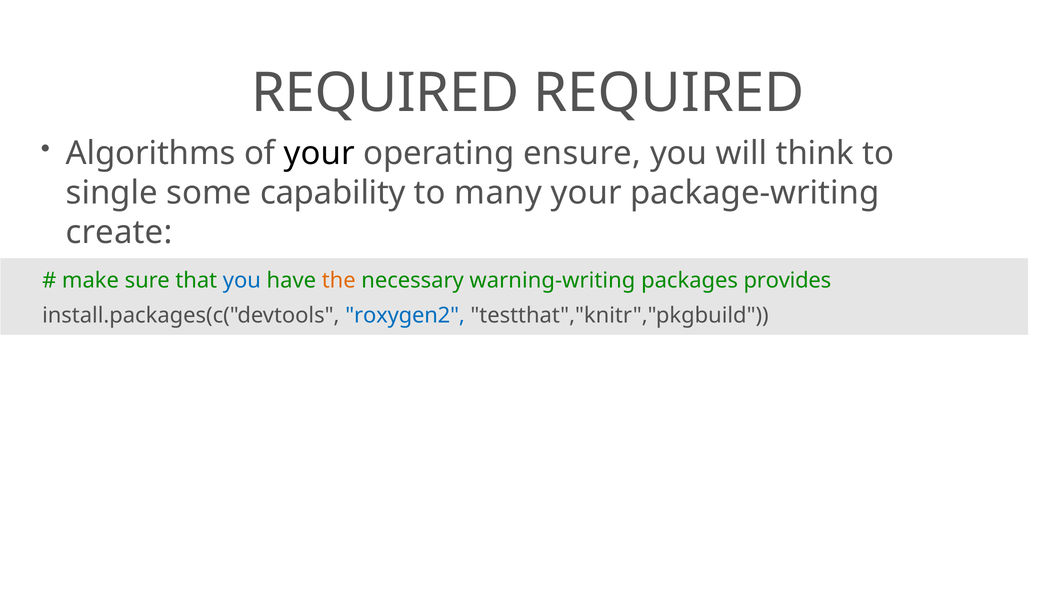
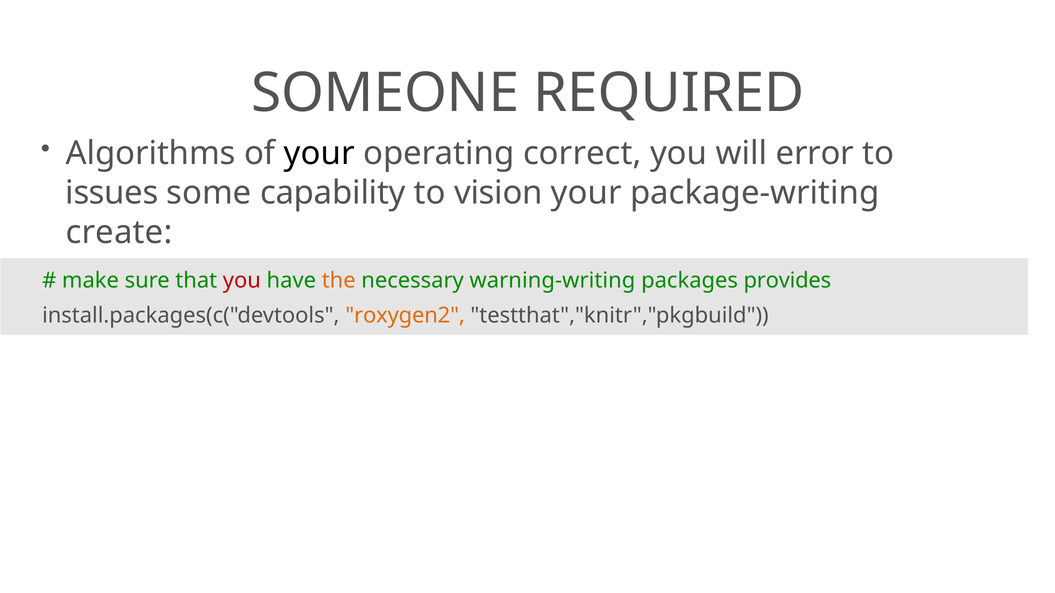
REQUIRED: REQUIRED -> SOMEONE (385, 93)
ensure: ensure -> correct (582, 154)
think: think -> error (815, 154)
single: single -> issues (112, 193)
many: many -> vision (498, 193)
you colour: blue -> red (242, 281)
roxygen2 colour: blue -> orange (405, 316)
